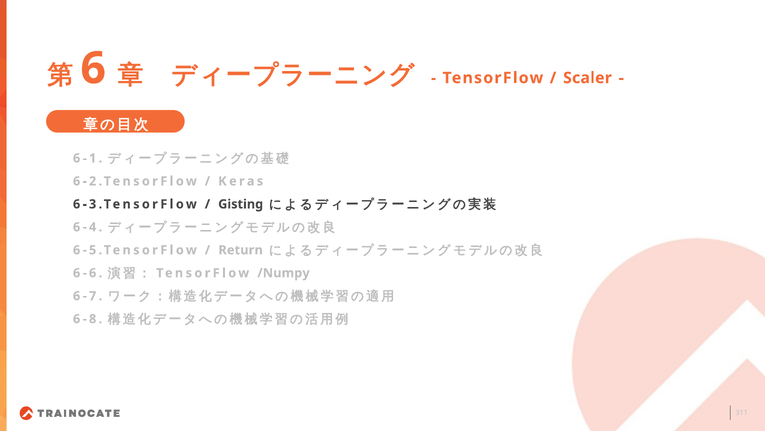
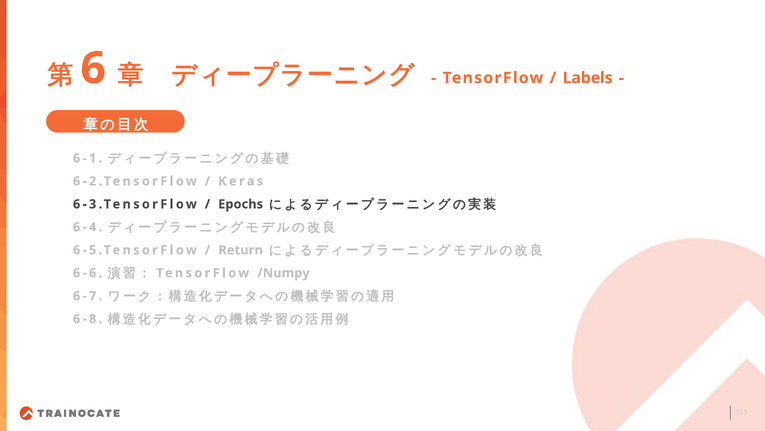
Scaler: Scaler -> Labels (588, 78)
Gisting: Gisting -> Epochs (241, 204)
